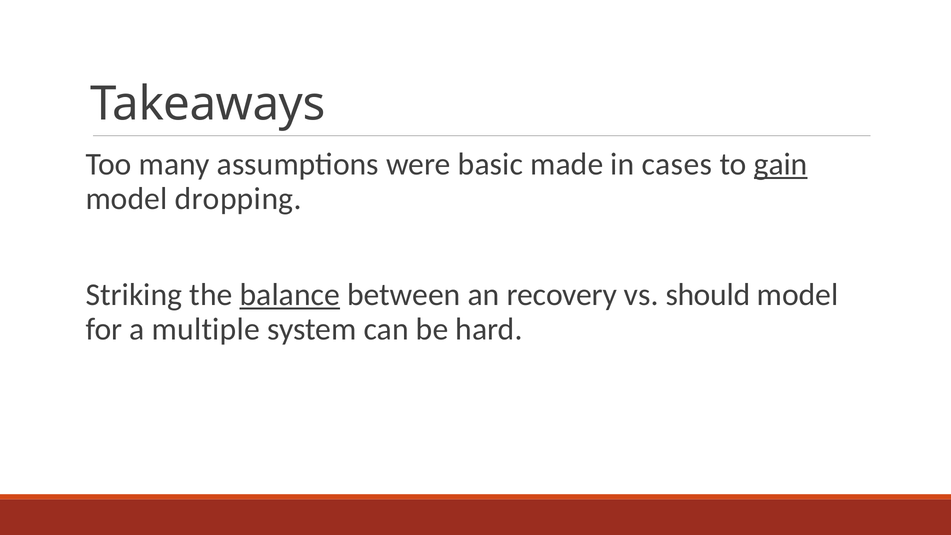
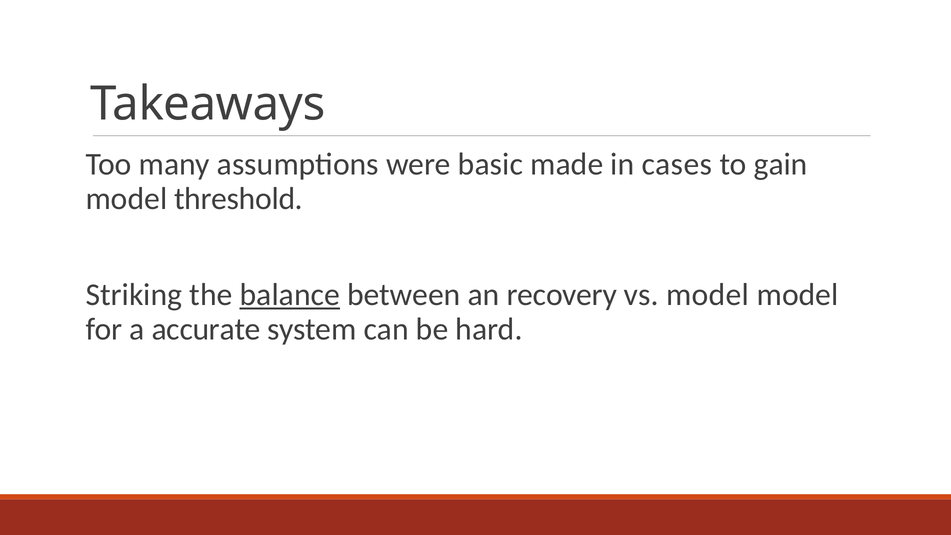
gain underline: present -> none (781, 164)
dropping: dropping -> threshold (238, 199)
vs should: should -> model (708, 295)
multiple: multiple -> accurate (206, 329)
